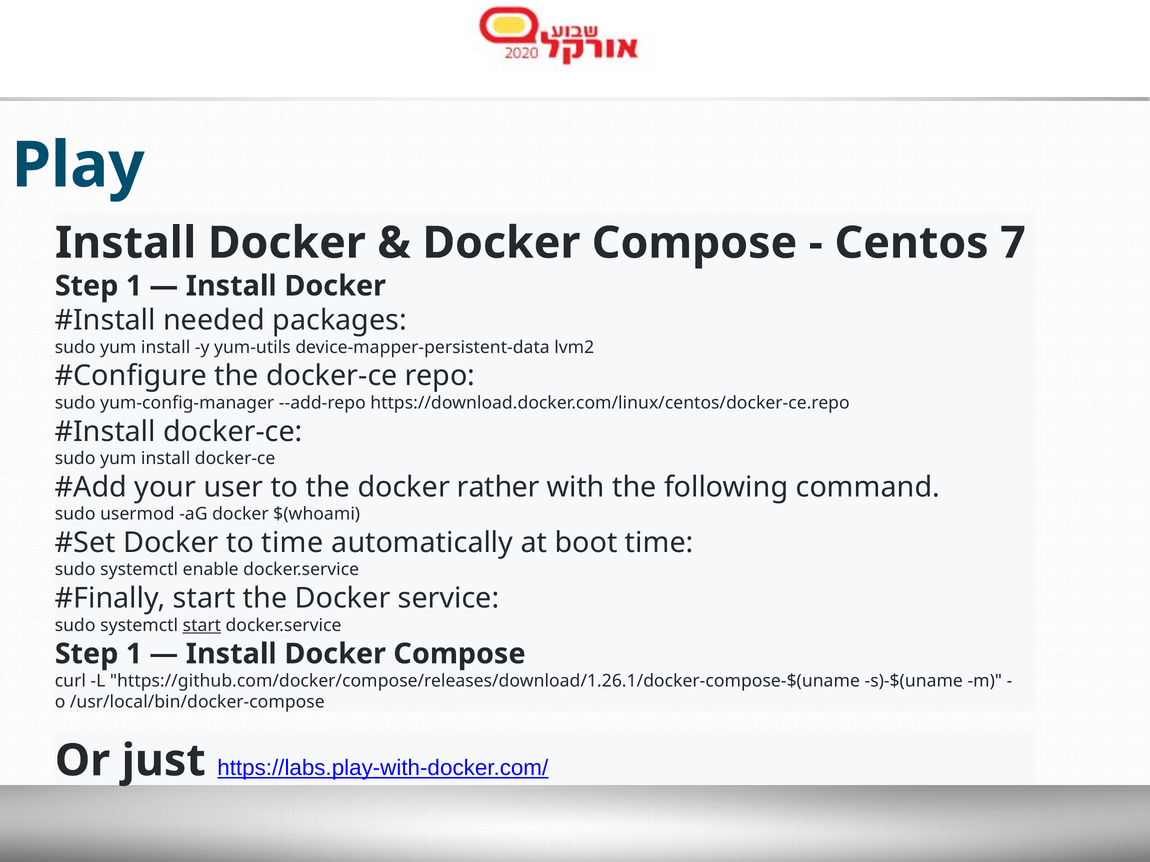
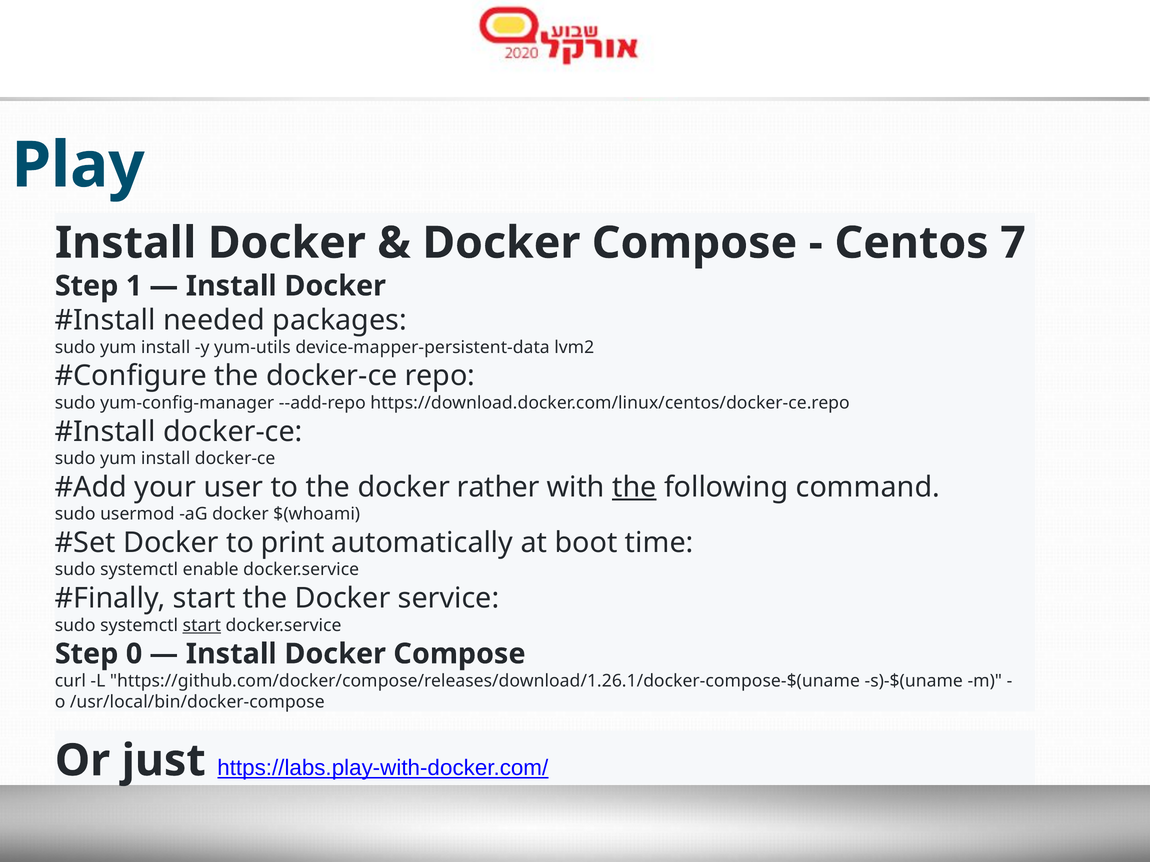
the underline: none -> present (634, 487)
to time: time -> print (293, 543)
1: 1 -> 0 (134, 654)
